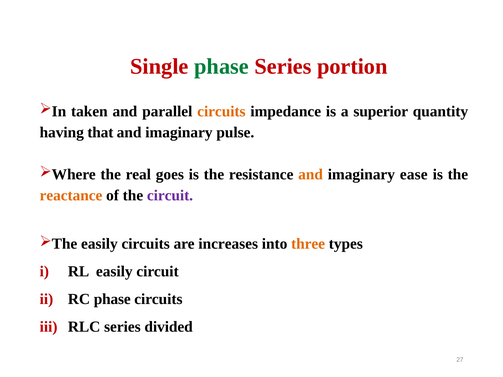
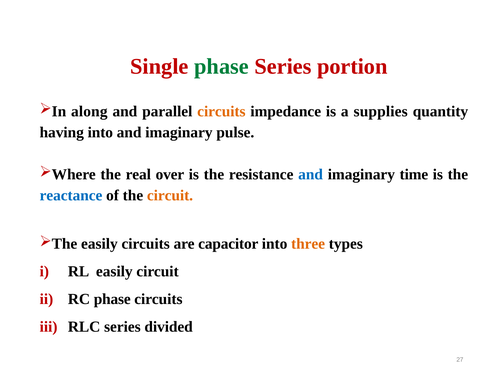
taken: taken -> along (89, 111)
superior: superior -> supplies (381, 111)
having that: that -> into (100, 132)
goes: goes -> over (170, 174)
and colour: orange -> blue (311, 174)
ease: ease -> time (414, 174)
reactance colour: orange -> blue (71, 195)
circuit colour: purple -> orange (170, 195)
increases: increases -> capacitor (228, 244)
